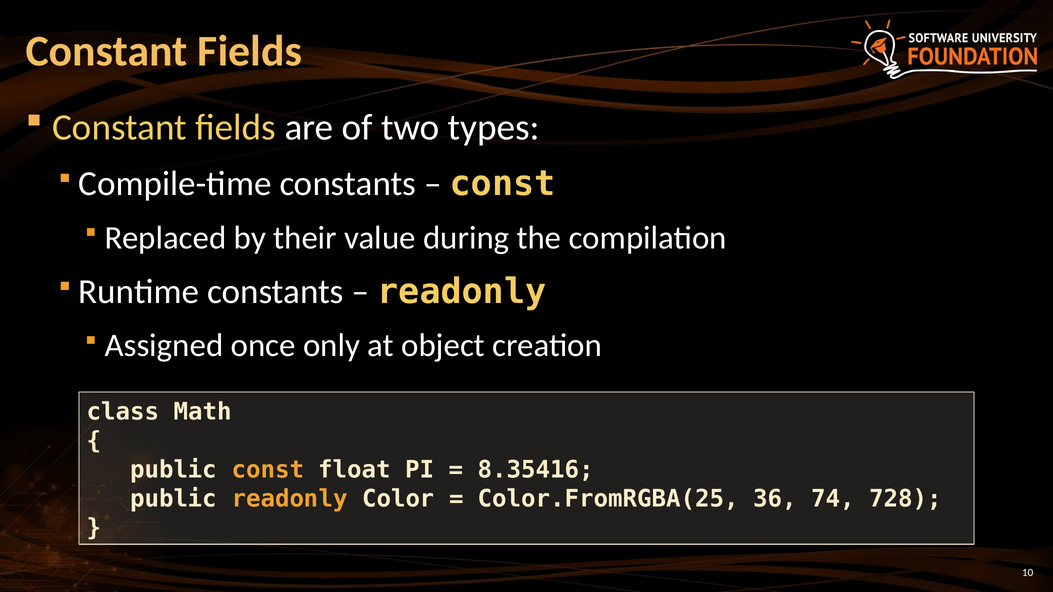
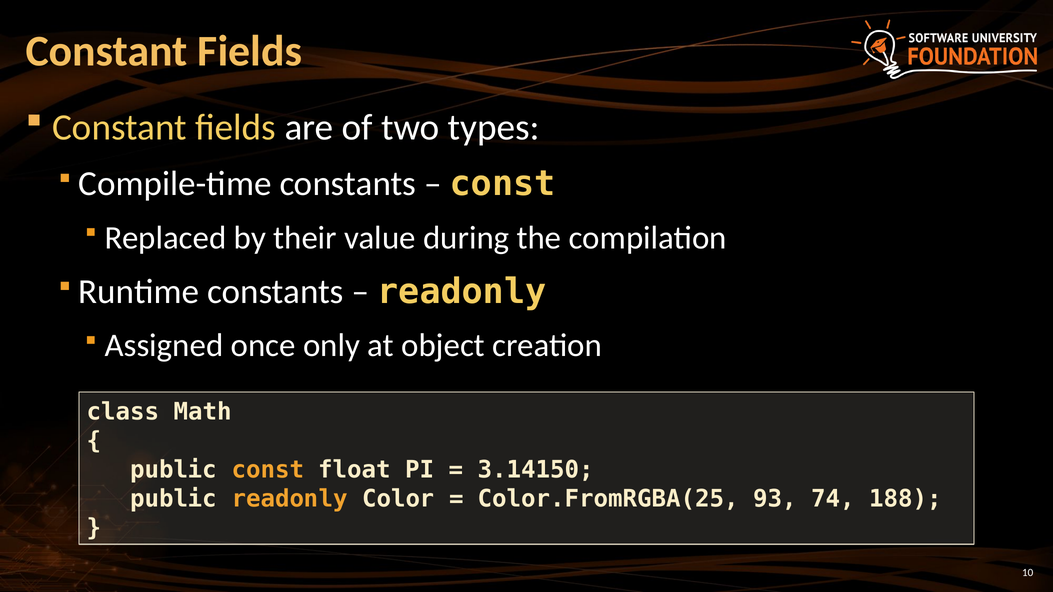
8.35416: 8.35416 -> 3.14150 (536, 470)
36: 36 -> 93 (775, 499)
728: 728 -> 188 (906, 499)
